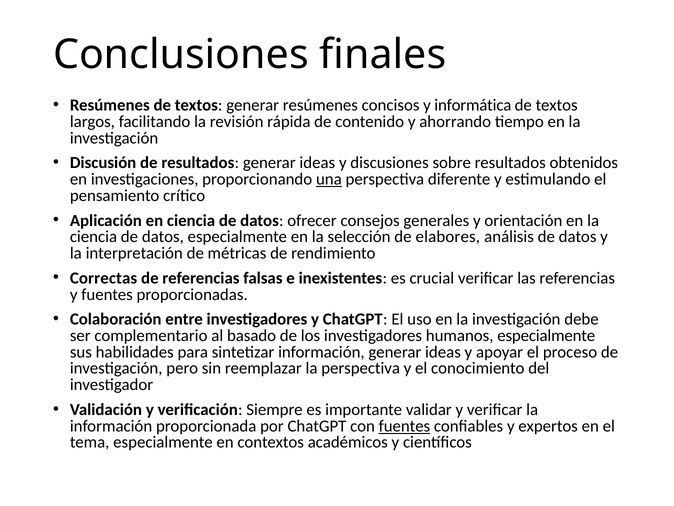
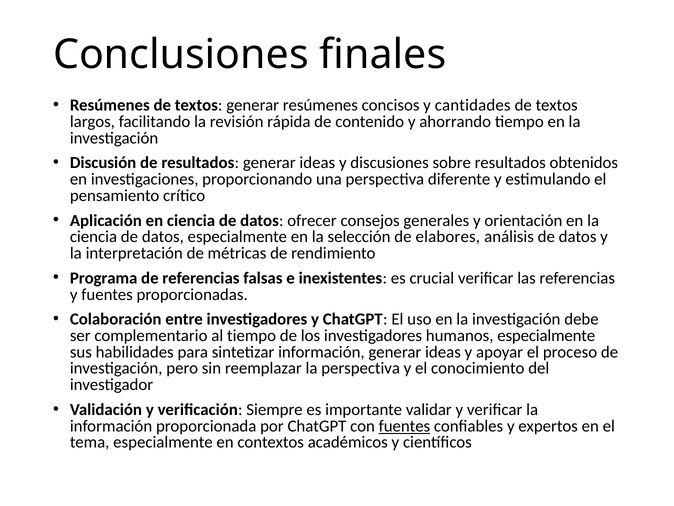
informática: informática -> cantidades (473, 105)
una underline: present -> none (329, 179)
Correctas: Correctas -> Programa (104, 278)
al basado: basado -> tiempo (252, 335)
